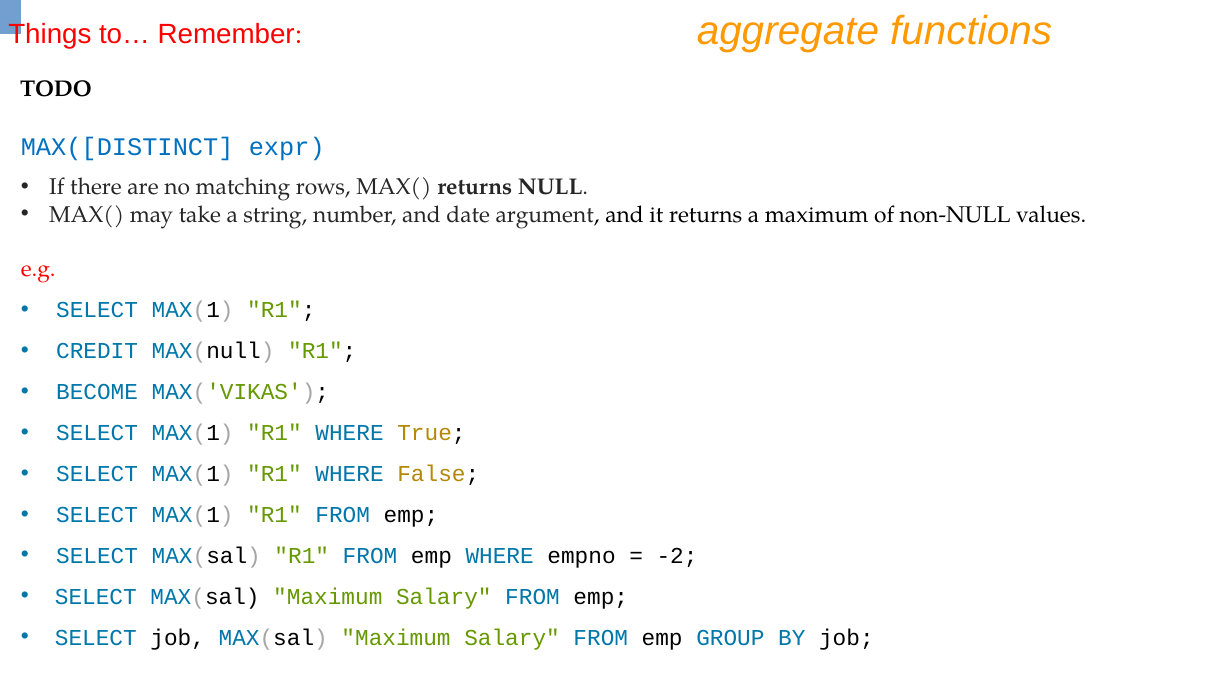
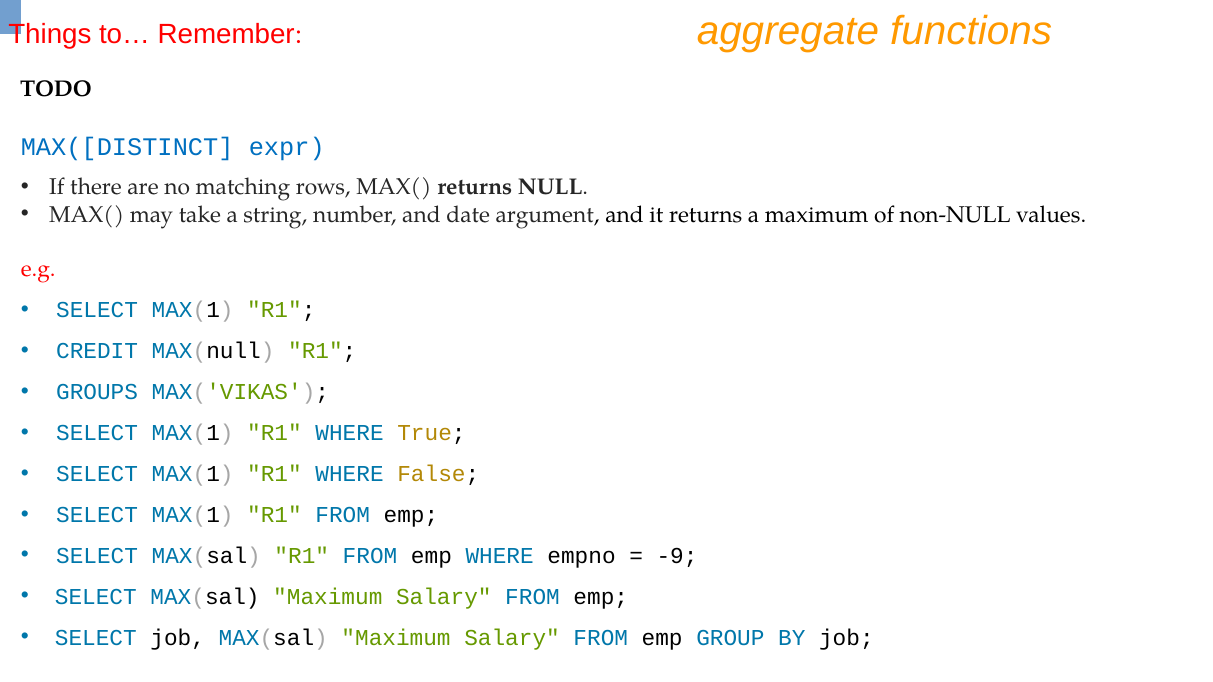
BECOME: BECOME -> GROUPS (97, 392)
-2: -2 -> -9 (677, 556)
